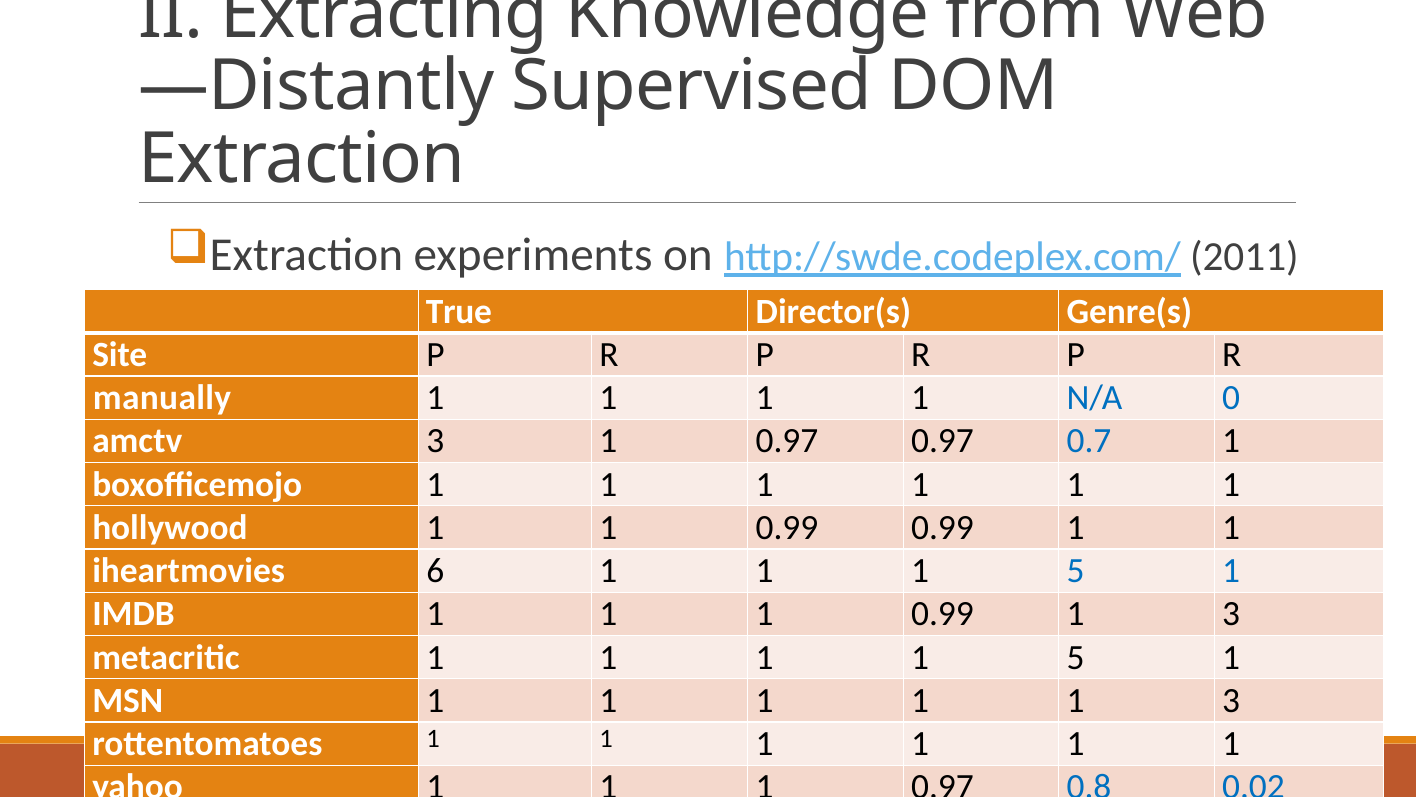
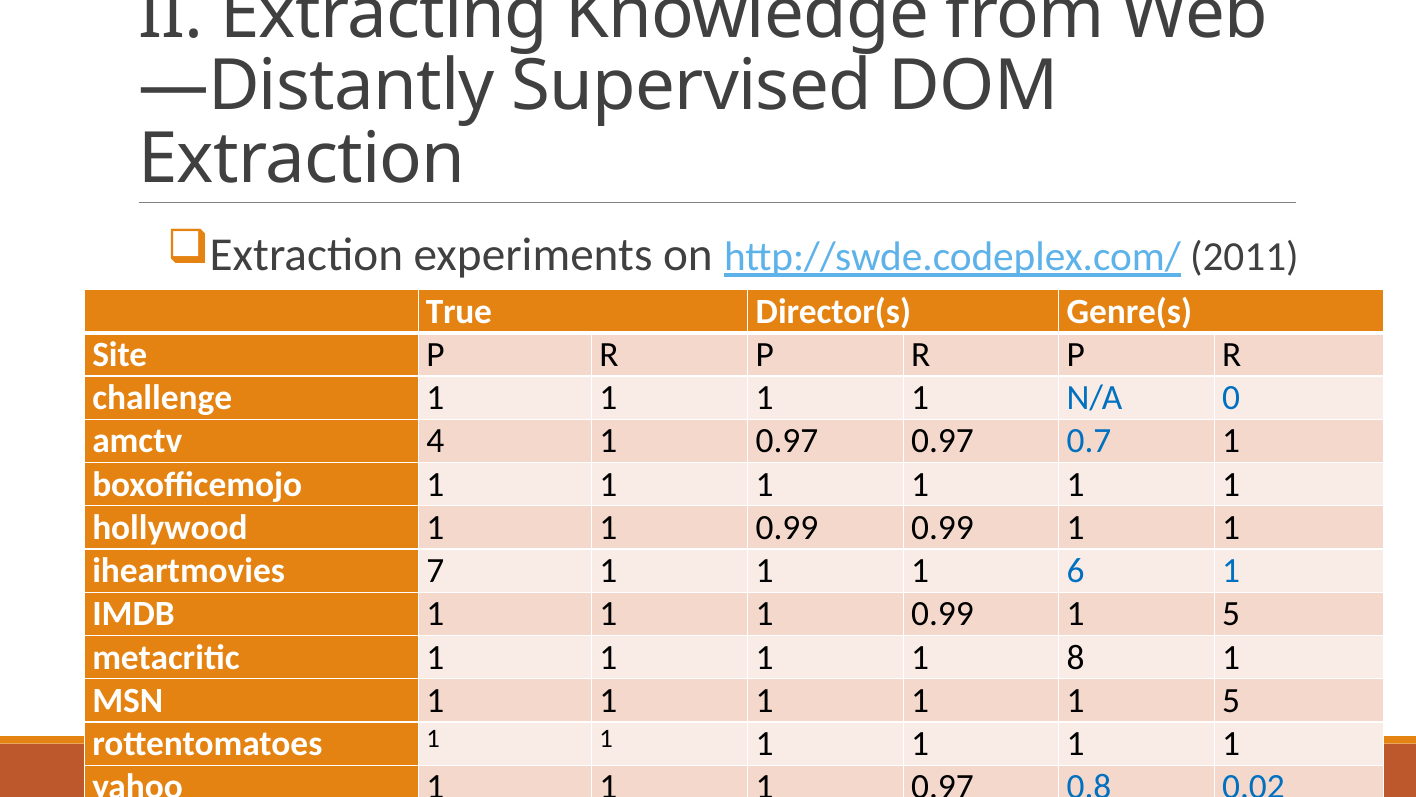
manually: manually -> challenge (162, 398)
amctv 3: 3 -> 4 (435, 441)
6: 6 -> 7 (435, 571)
5: 5 -> 6 (1076, 571)
0.99 1 3: 3 -> 5 (1231, 614)
5: 5 -> 8 (1076, 657)
1 1 3: 3 -> 5 (1231, 700)
